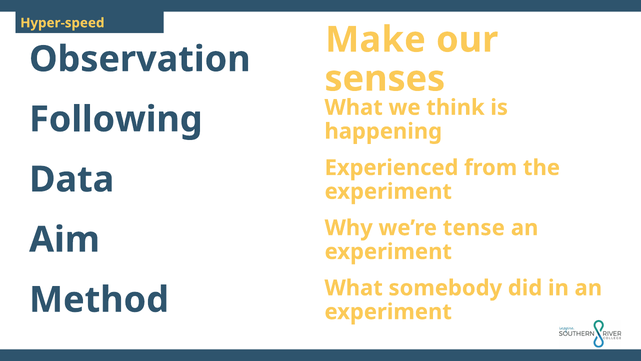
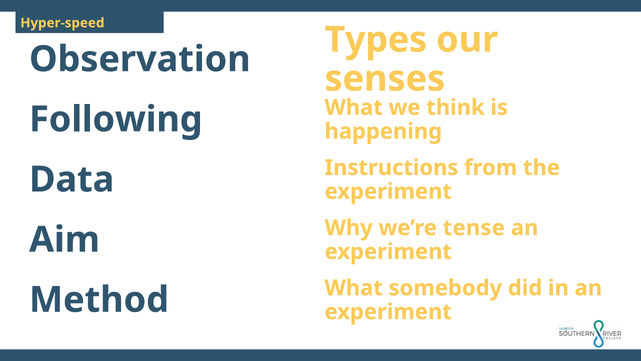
Make: Make -> Types (376, 40)
Experienced: Experienced -> Instructions (392, 168)
